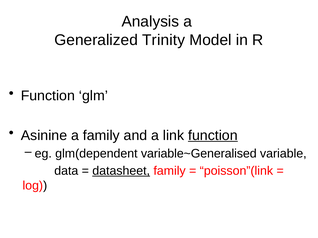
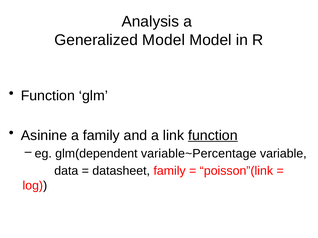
Generalized Trinity: Trinity -> Model (164, 40)
variable~Generalised: variable~Generalised -> variable~Percentage (199, 154)
datasheet underline: present -> none (121, 171)
